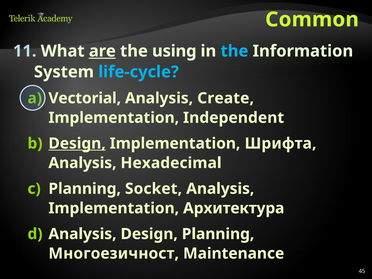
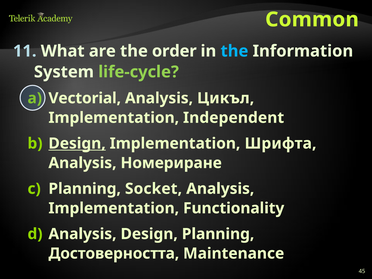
are underline: present -> none (102, 51)
using: using -> order (174, 51)
life-cycle colour: light blue -> light green (139, 72)
Create: Create -> Цикъл (226, 98)
Hexadecimal: Hexadecimal -> Номериране (171, 163)
Архитектура: Архитектура -> Functionality (234, 208)
Многоезичност: Многоезичност -> Достоверността (114, 253)
